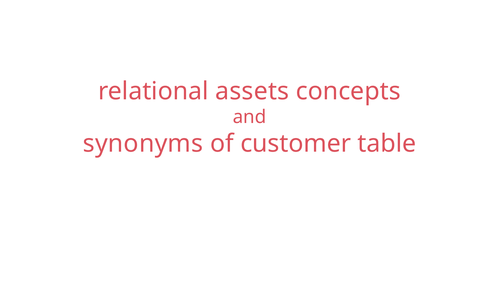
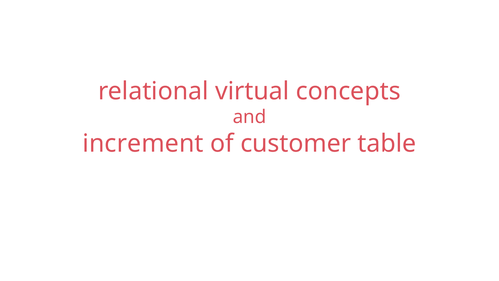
assets: assets -> virtual (252, 91)
synonyms: synonyms -> increment (143, 144)
